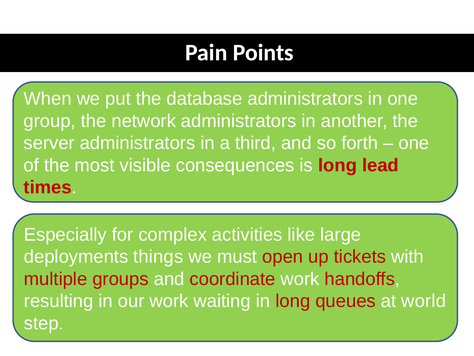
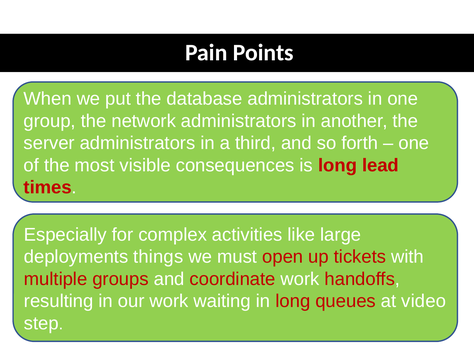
world: world -> video (424, 301)
